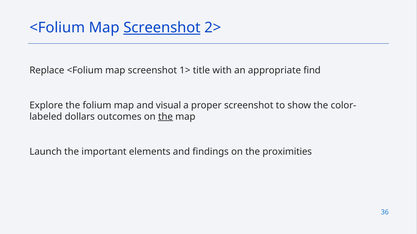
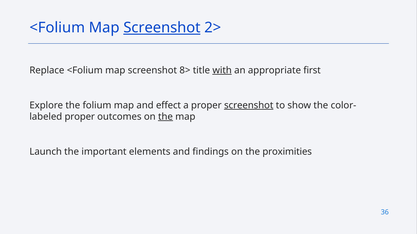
1>: 1> -> 8> (185, 70)
with underline: none -> present (222, 70)
find: find -> first (312, 70)
visual: visual -> effect (168, 105)
screenshot underline: none -> present (249, 105)
dollars: dollars -> proper (80, 117)
